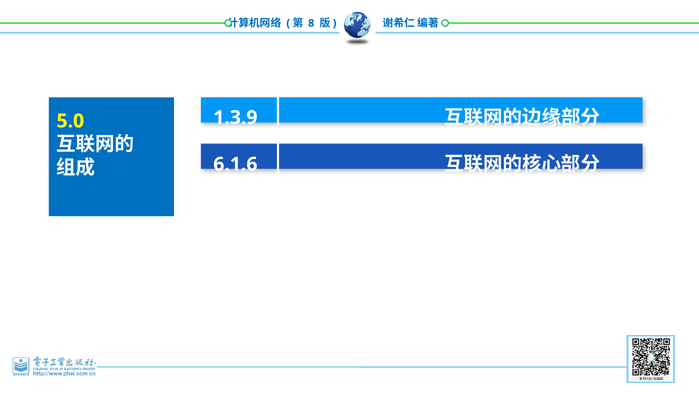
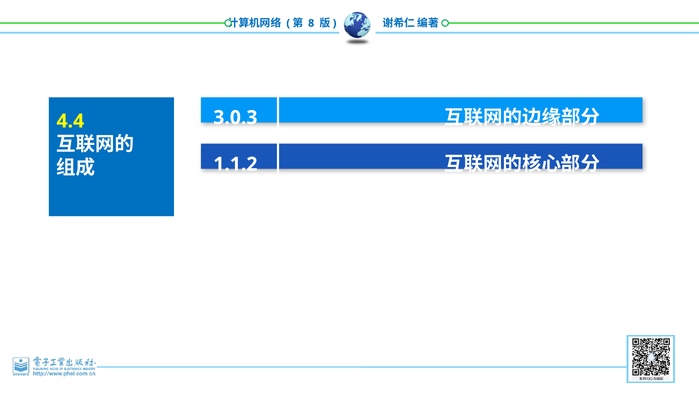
1.3.9: 1.3.9 -> 3.0.3 (235, 118)
5.0: 5.0 -> 4.4 (70, 121)
6.1.6: 6.1.6 -> 1.1.2 (235, 164)
